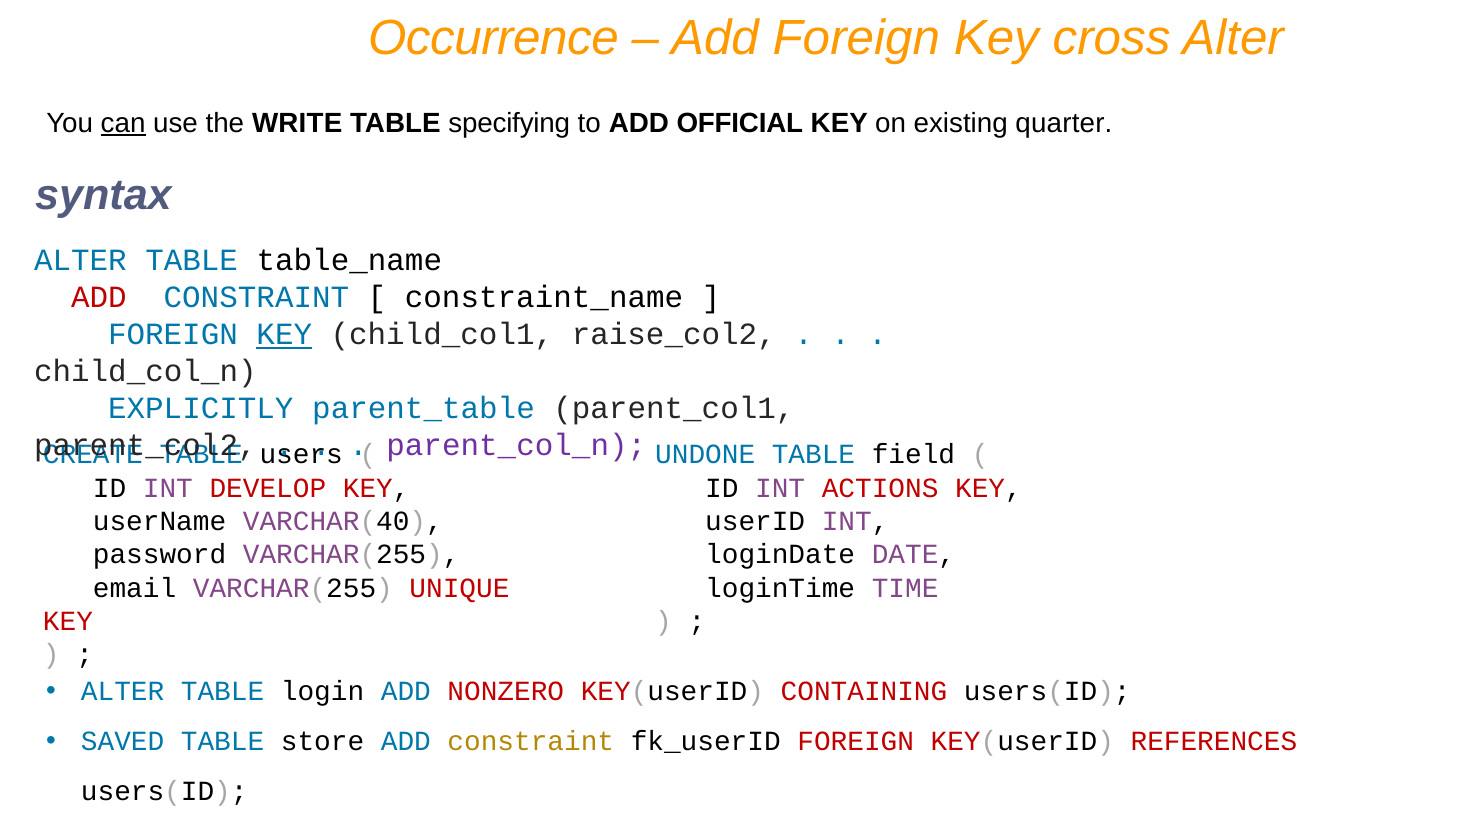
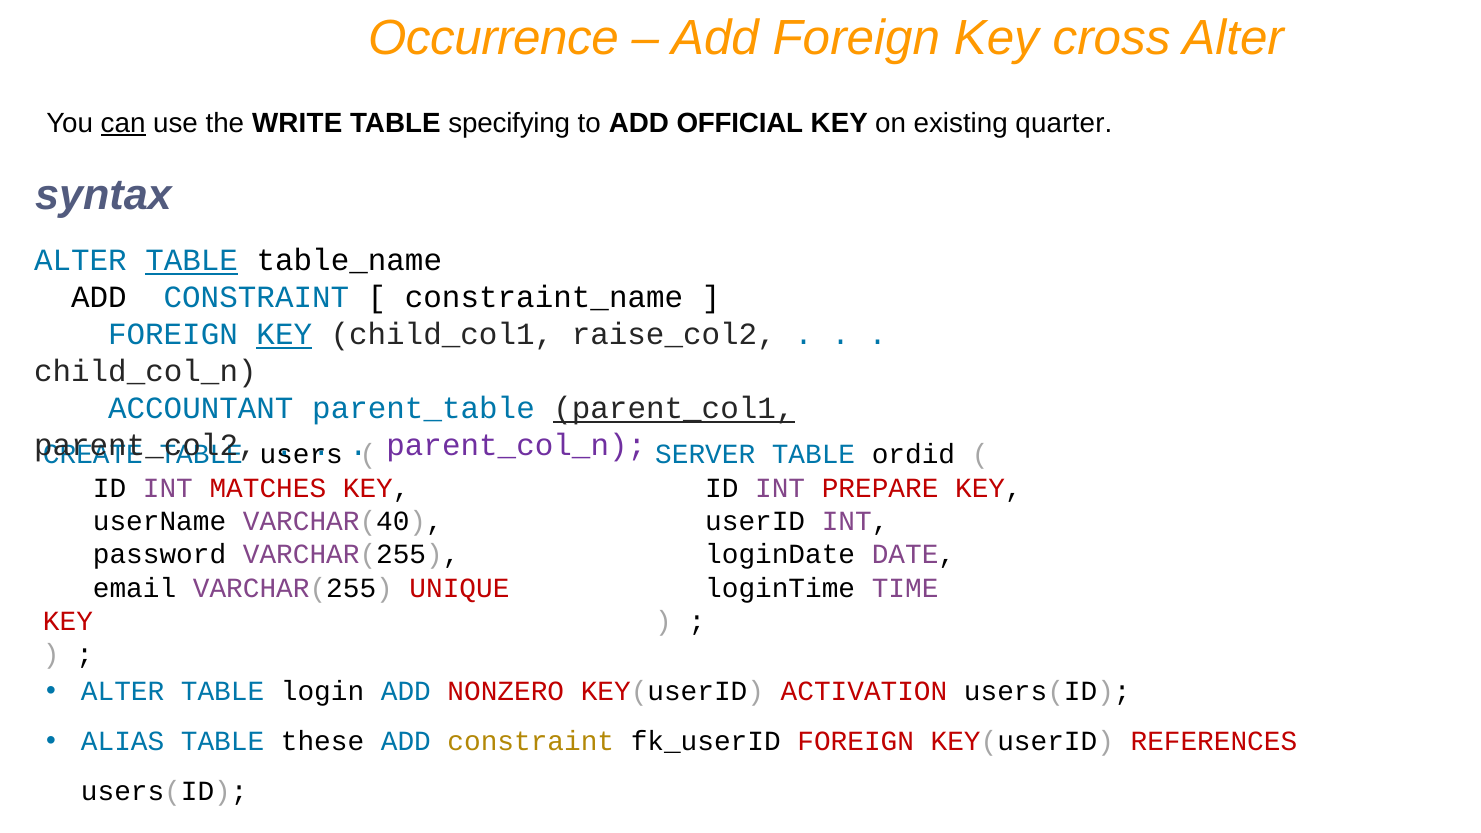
TABLE underline: none -> present (192, 261)
ADD colour: red -> black (99, 298)
EXPLICITLY: EXPLICITLY -> ACCOUNTANT (201, 409)
parent_col1 underline: none -> present (674, 409)
UNDONE: UNDONE -> SERVER (705, 455)
field: field -> ordid (913, 455)
DEVELOP: DEVELOP -> MATCHES (268, 488)
ACTIONS: ACTIONS -> PREPARE (880, 488)
CONTAINING: CONTAINING -> ACTIVATION (864, 692)
SAVED: SAVED -> ALIAS (123, 742)
store: store -> these (323, 742)
